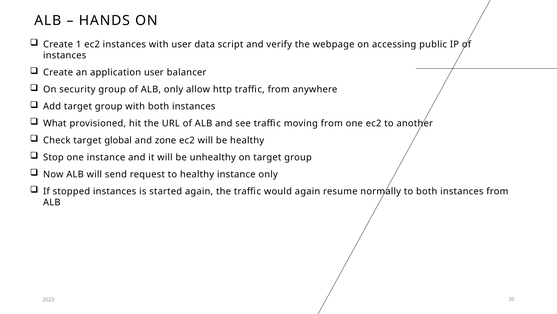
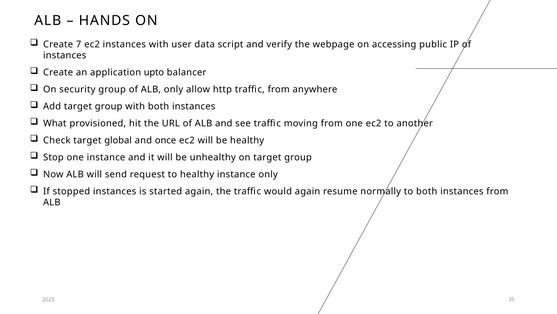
1: 1 -> 7 (79, 44)
application user: user -> upto (154, 72)
zone: zone -> once (166, 140)
